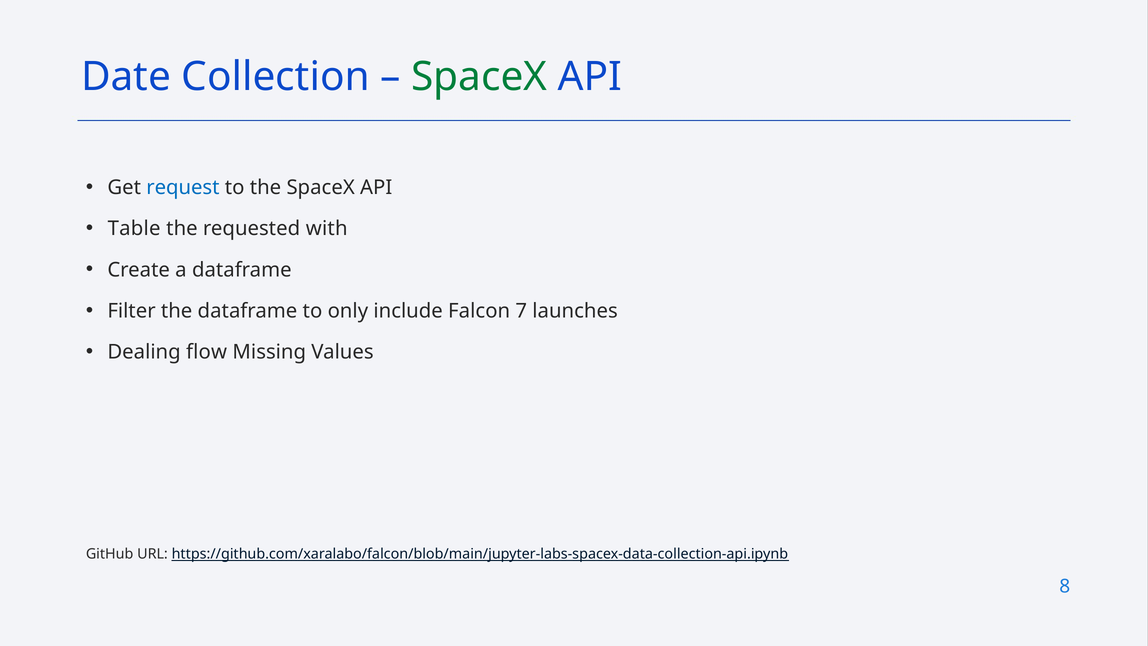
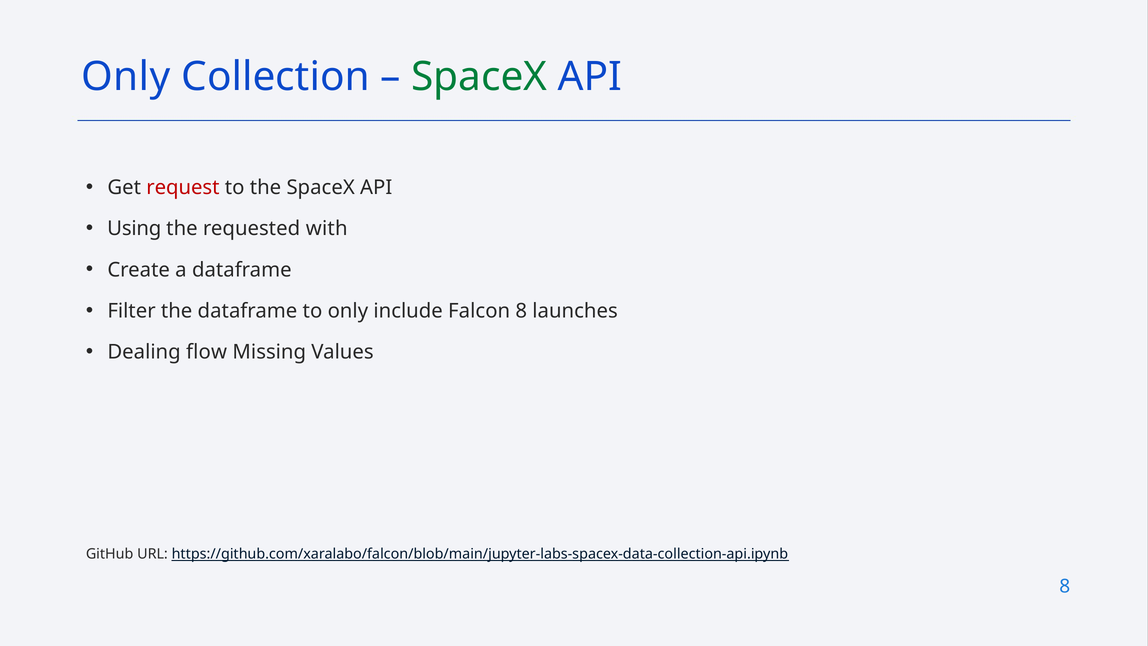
Date: Date -> Only (126, 77)
request colour: blue -> red (183, 187)
Table: Table -> Using (134, 229)
Falcon 7: 7 -> 8 (521, 311)
